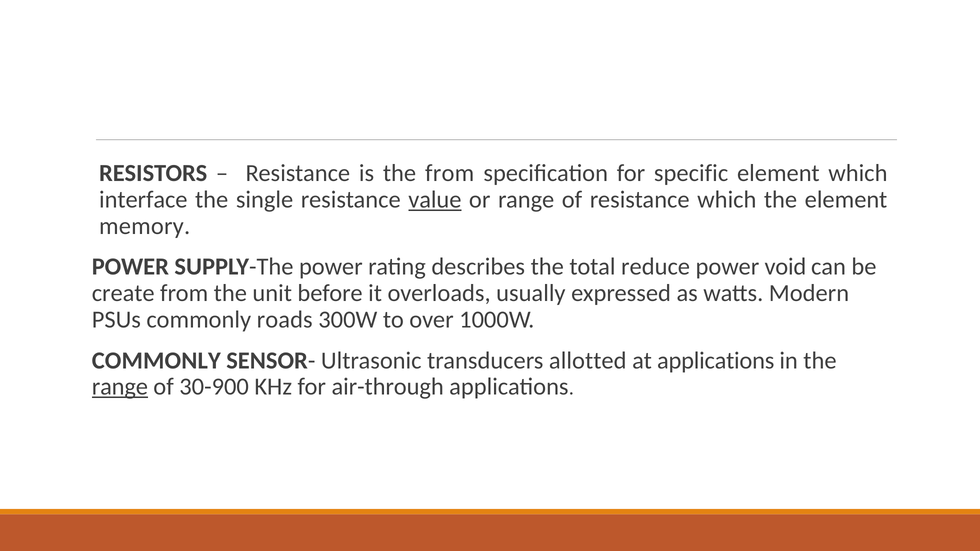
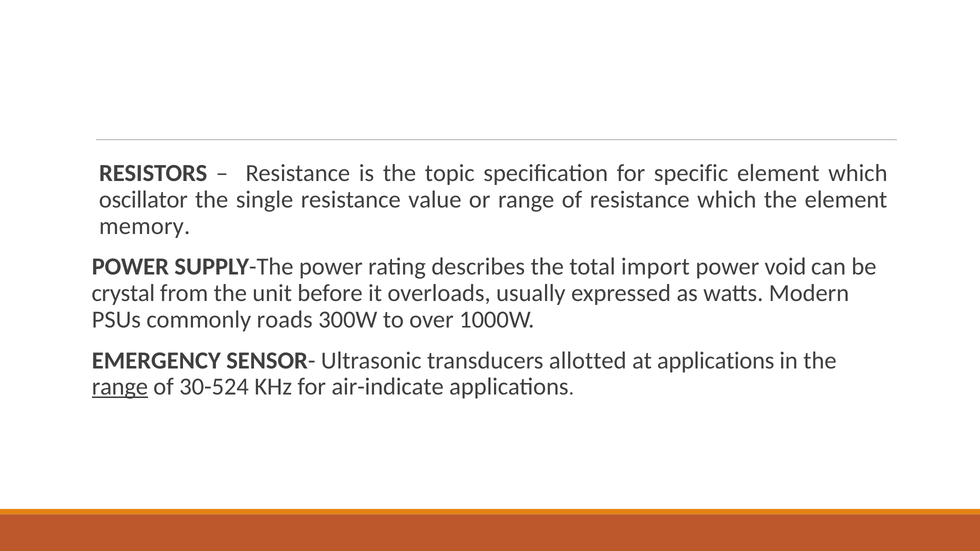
the from: from -> topic (450, 173)
interface: interface -> oscillator (143, 200)
value underline: present -> none (435, 200)
reduce: reduce -> import (655, 267)
create: create -> crystal (123, 293)
COMMONLY: COMMONLY -> EMERGENCY (156, 361)
30-900: 30-900 -> 30-524 (214, 387)
air-through: air-through -> air-indicate (388, 387)
